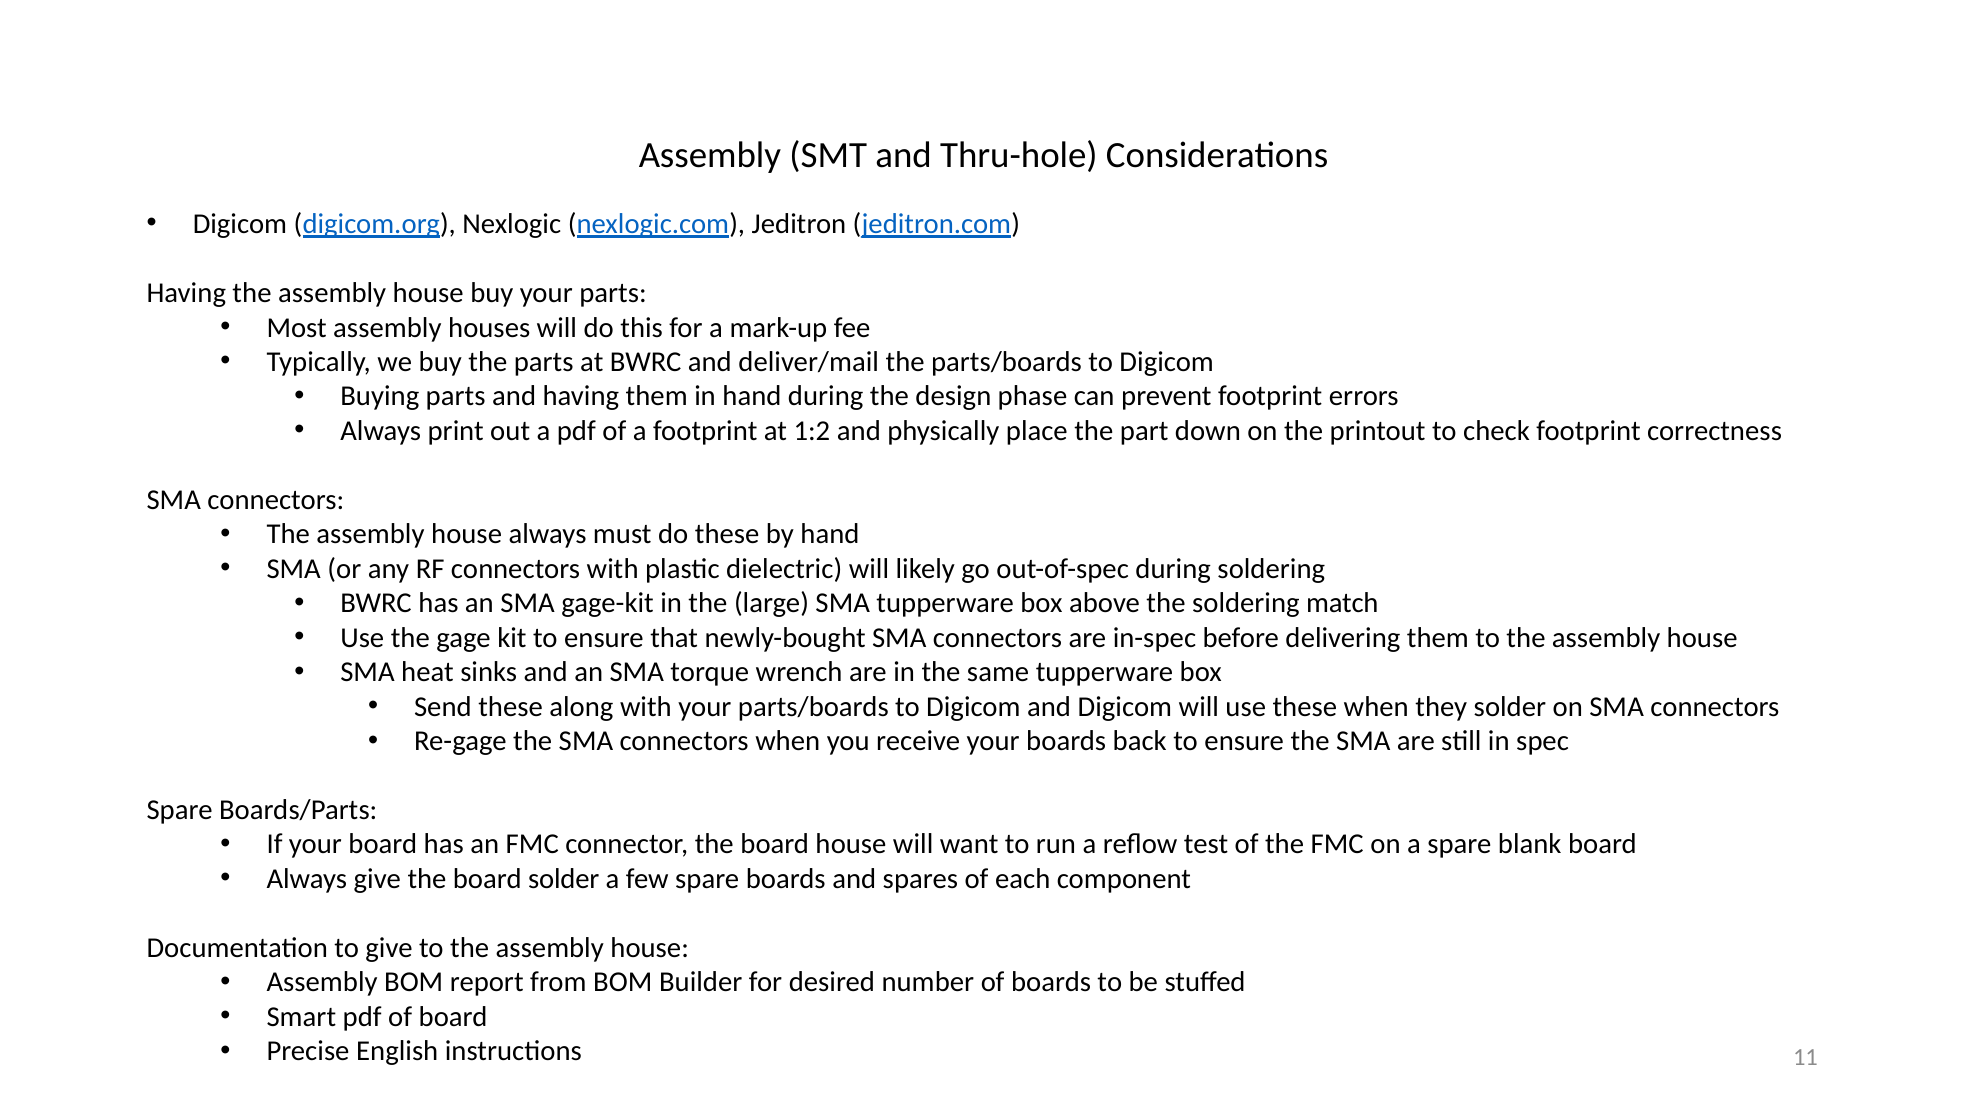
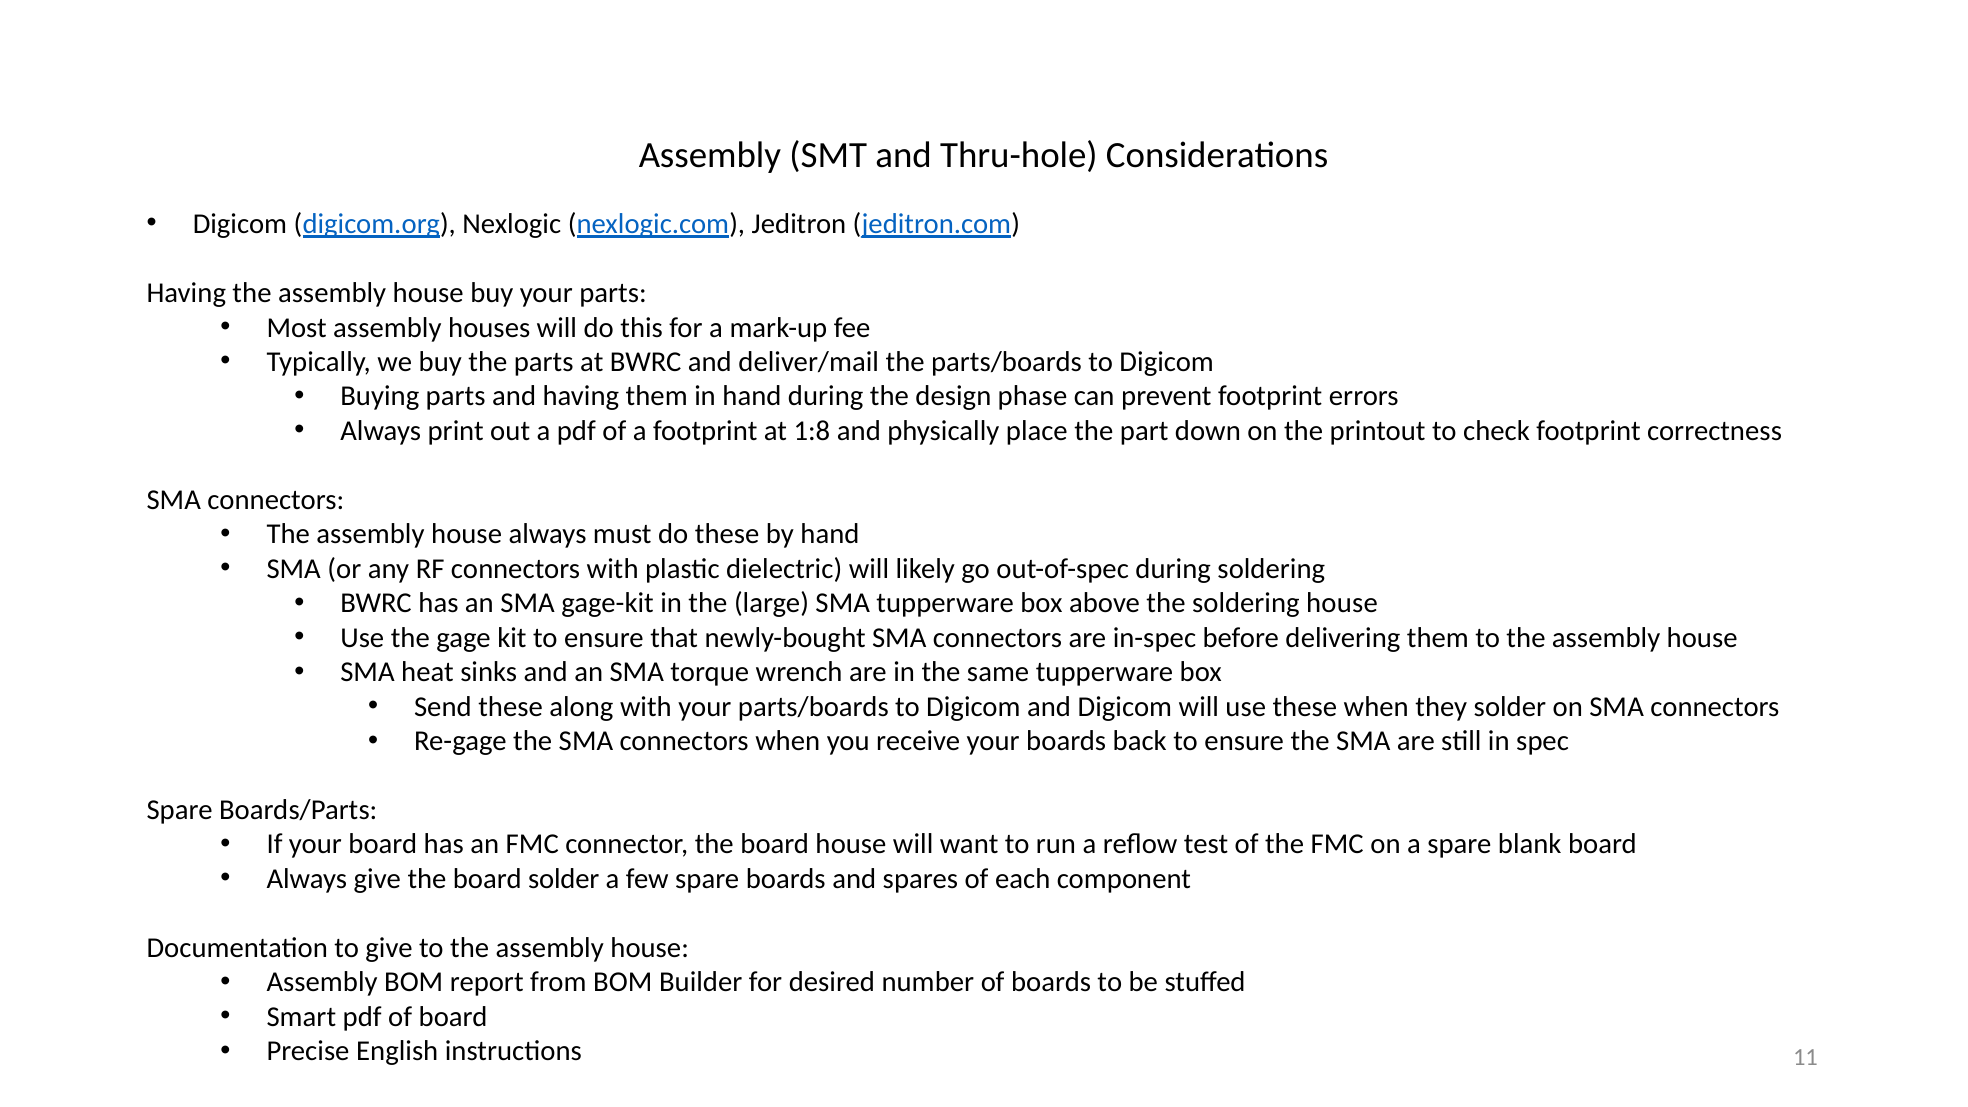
1:2: 1:2 -> 1:8 (812, 431)
soldering match: match -> house (1342, 603)
